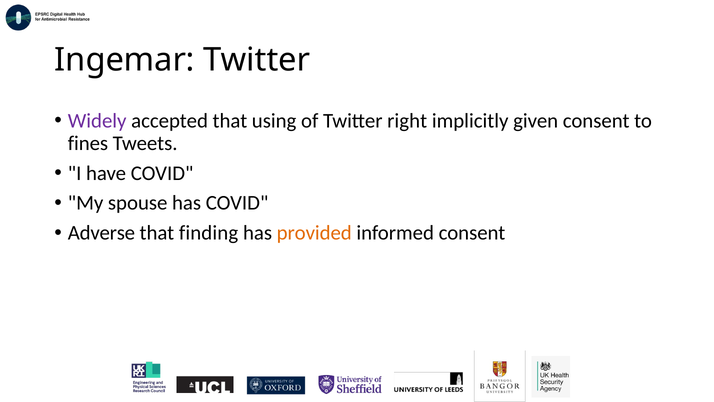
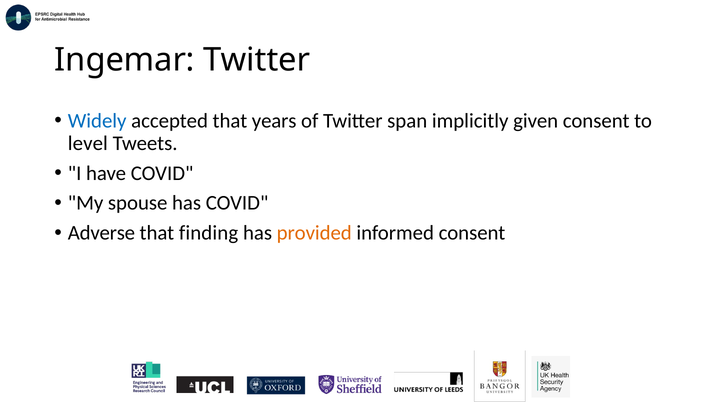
Widely colour: purple -> blue (97, 121)
using: using -> years (274, 121)
right: right -> span (407, 121)
fines: fines -> level (88, 143)
